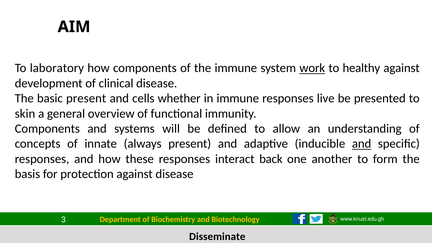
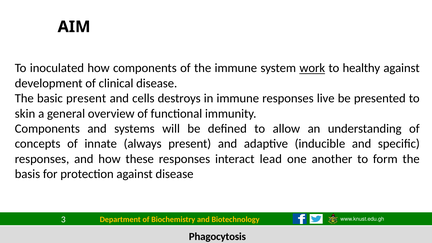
laboratory: laboratory -> inoculated (57, 68)
whether: whether -> destroys (179, 98)
and underline: present -> none (362, 144)
back: back -> lead (271, 159)
Disseminate: Disseminate -> Phagocytosis (217, 237)
